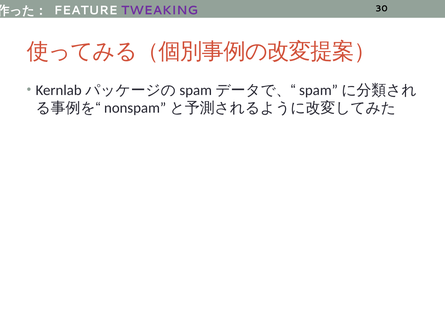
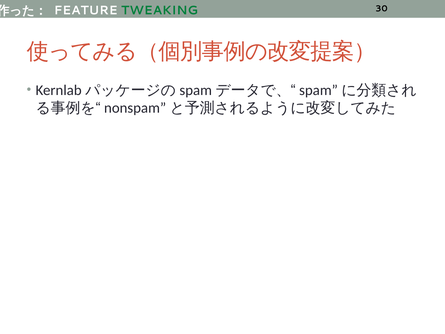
TWEAKING colour: purple -> green (160, 10)
